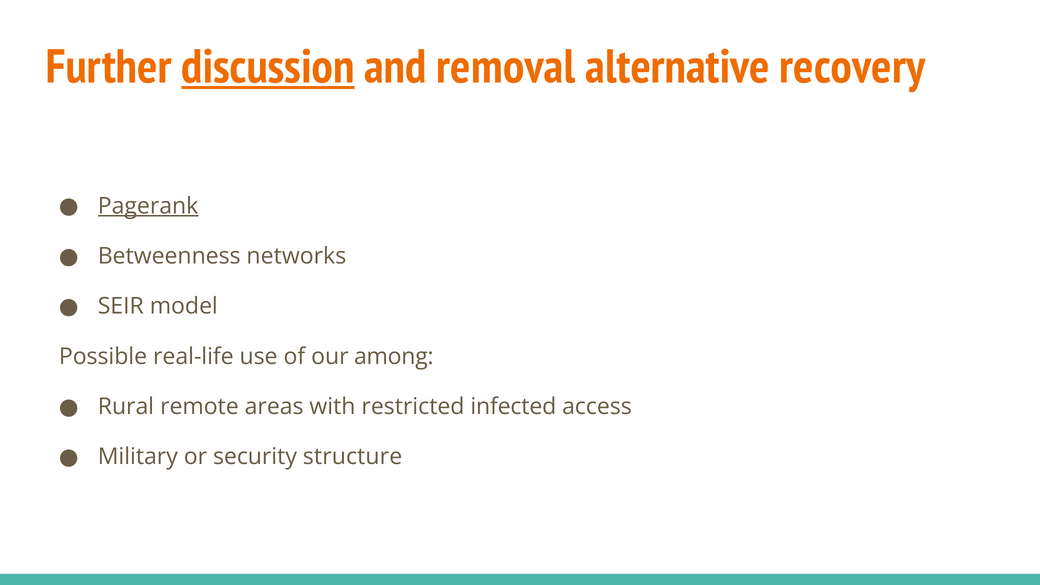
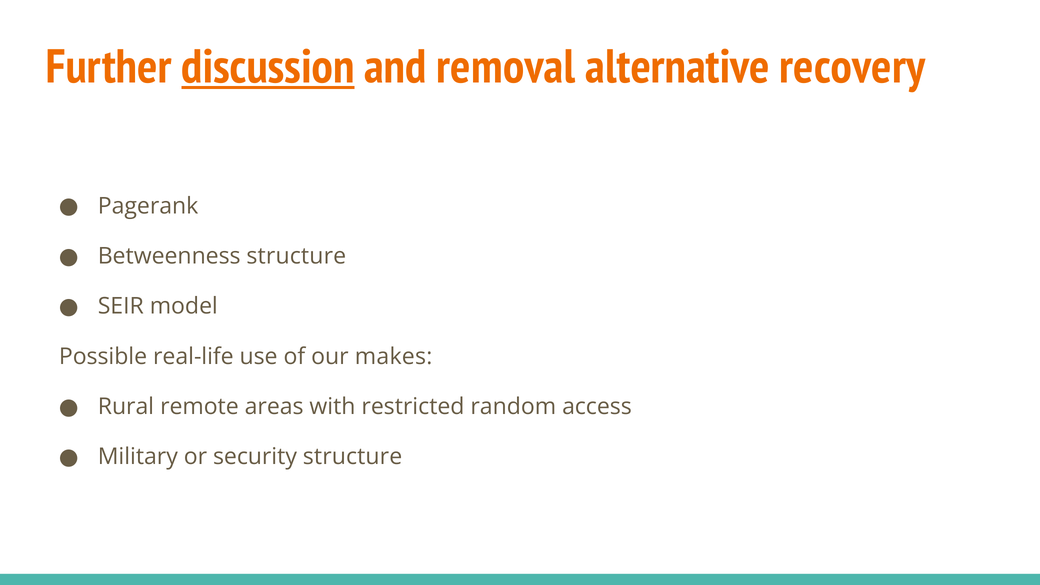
Pagerank underline: present -> none (148, 206)
Betweenness networks: networks -> structure (296, 256)
among: among -> makes (394, 356)
infected: infected -> random (513, 407)
